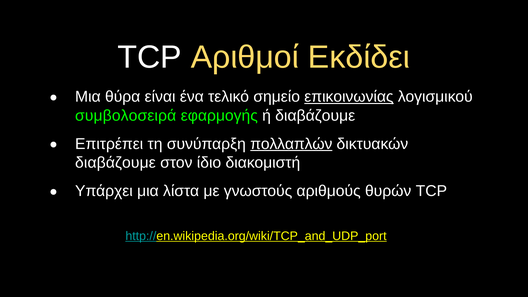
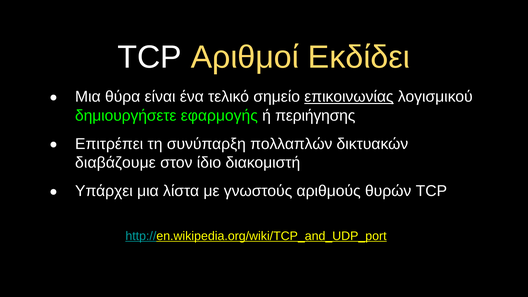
συμβολοσειρά: συμβολοσειρά -> δημιουργήσετε (126, 116)
ή διαβάζουμε: διαβάζουμε -> περιήγησης (315, 116)
πολλαπλών underline: present -> none (291, 144)
